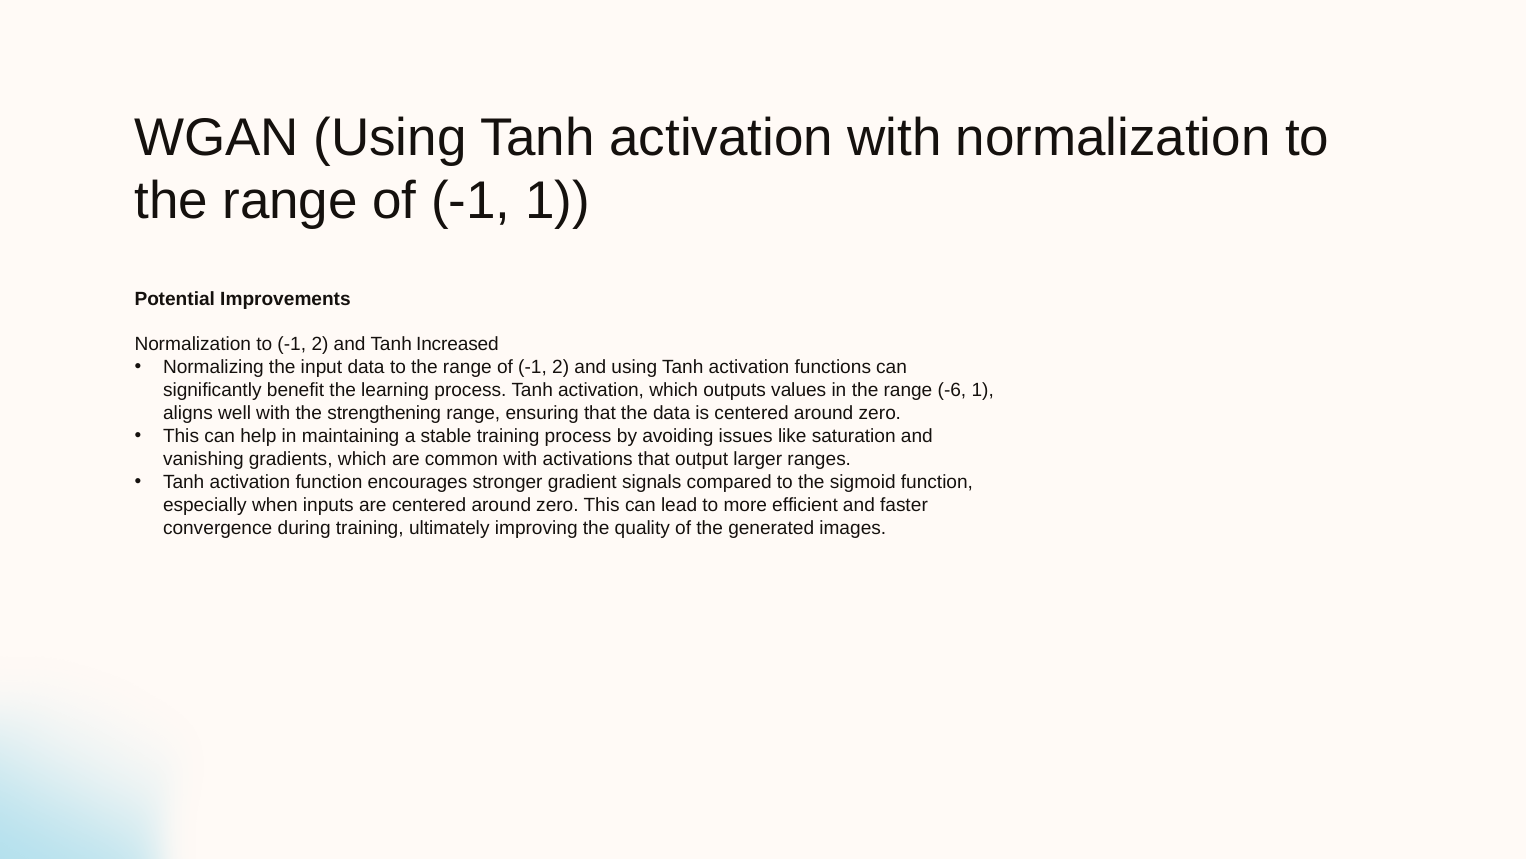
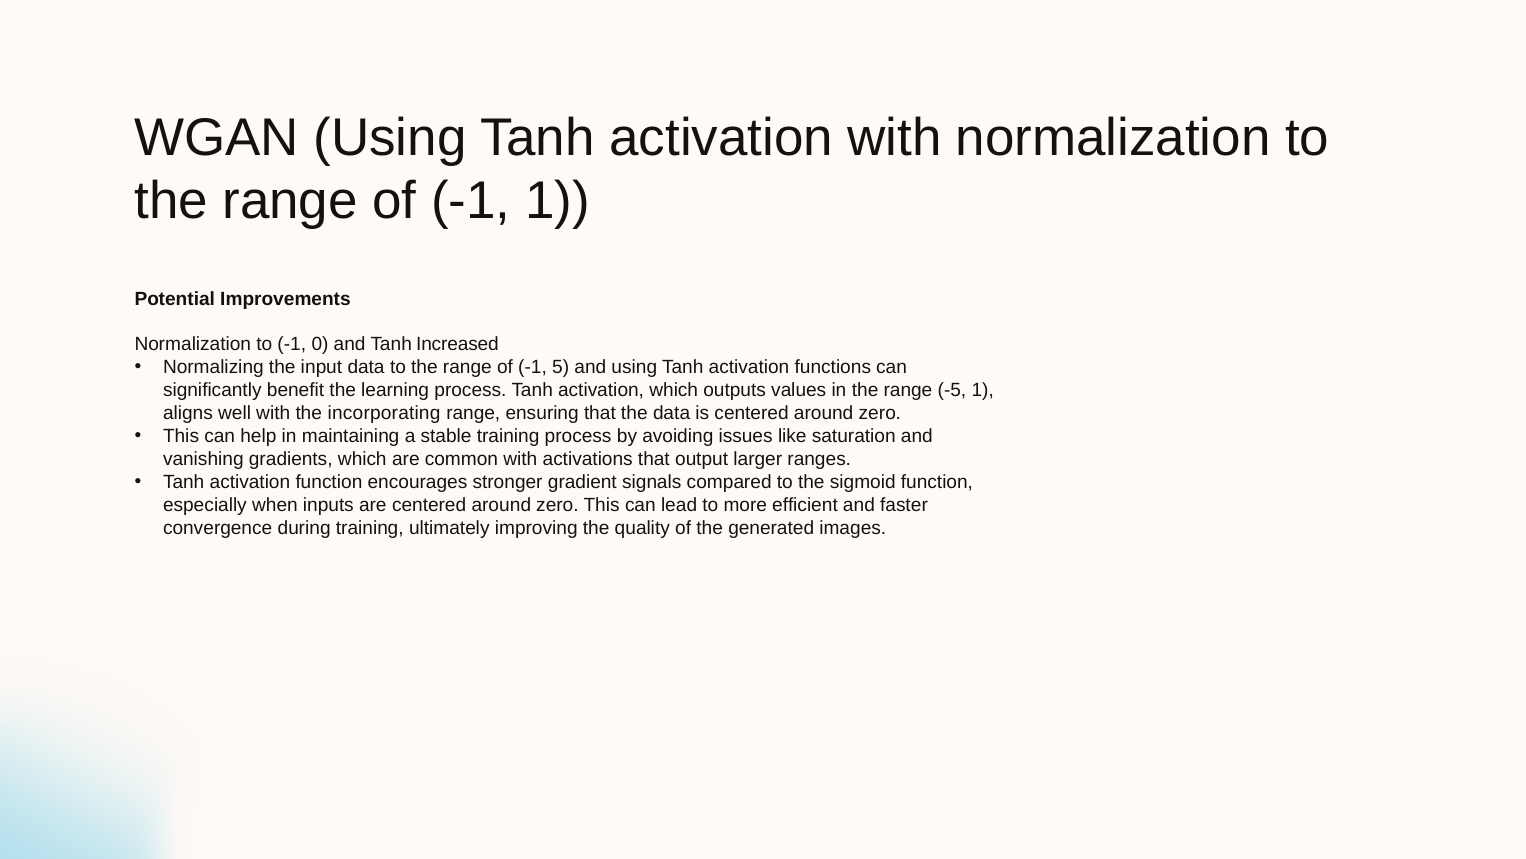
to -1 2: 2 -> 0 (320, 344)
of -1 2: 2 -> 5 (561, 367)
-6: -6 -> -5 (952, 390)
strengthening: strengthening -> incorporating (384, 413)
